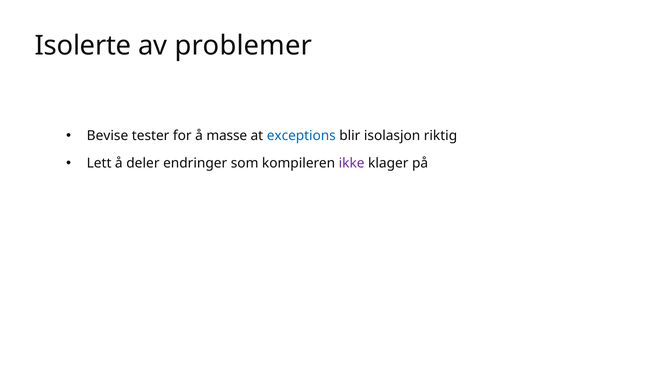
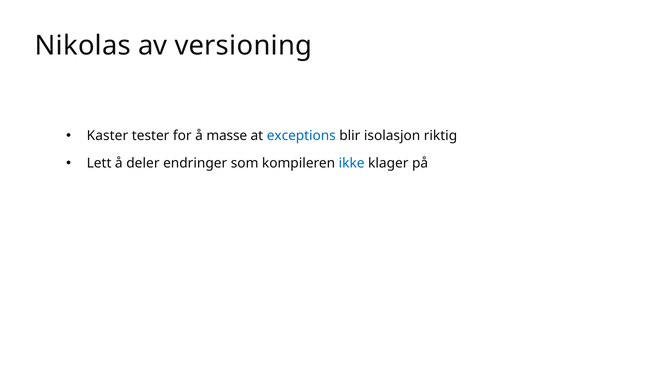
Isolerte: Isolerte -> Nikolas (83, 46)
problemer: problemer -> versioning (243, 46)
Bevise: Bevise -> Kaster (107, 136)
ikke colour: purple -> blue (352, 163)
